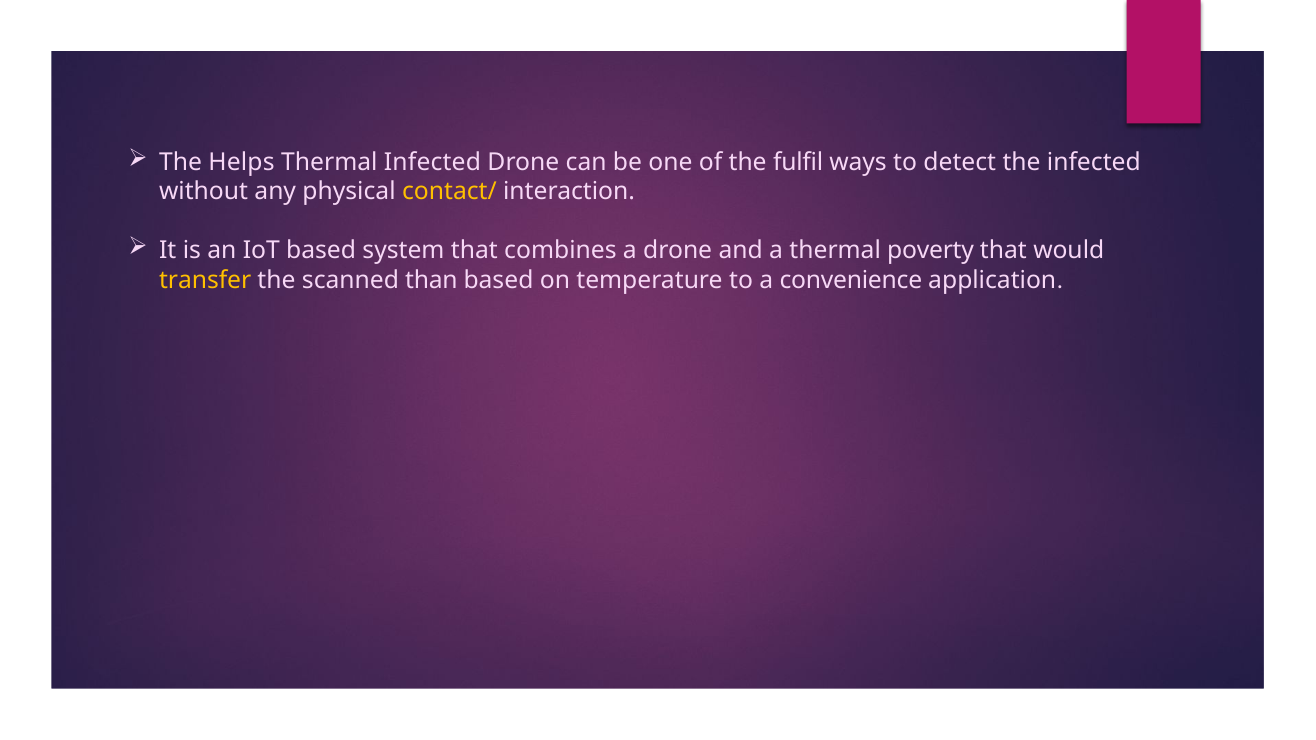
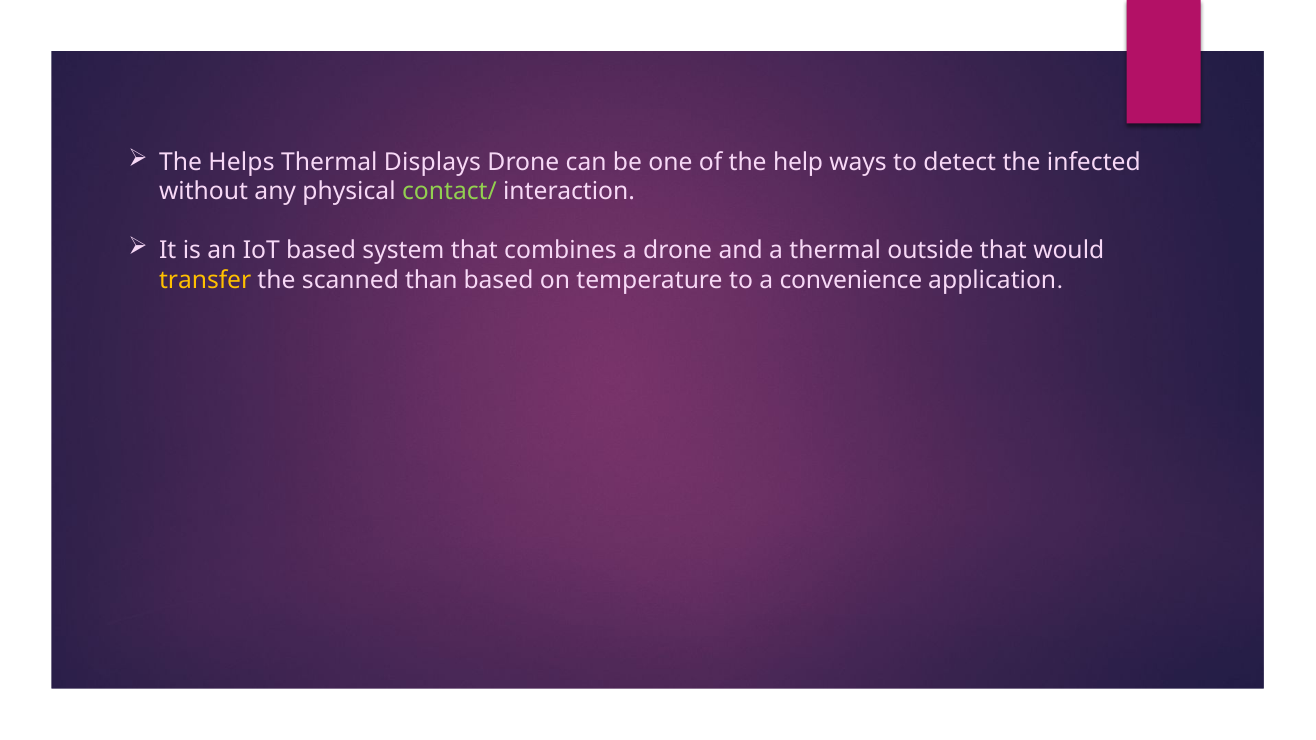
Thermal Infected: Infected -> Displays (432, 162)
fulfil: fulfil -> help (798, 162)
contact/ colour: yellow -> light green (449, 192)
poverty: poverty -> outside (930, 251)
